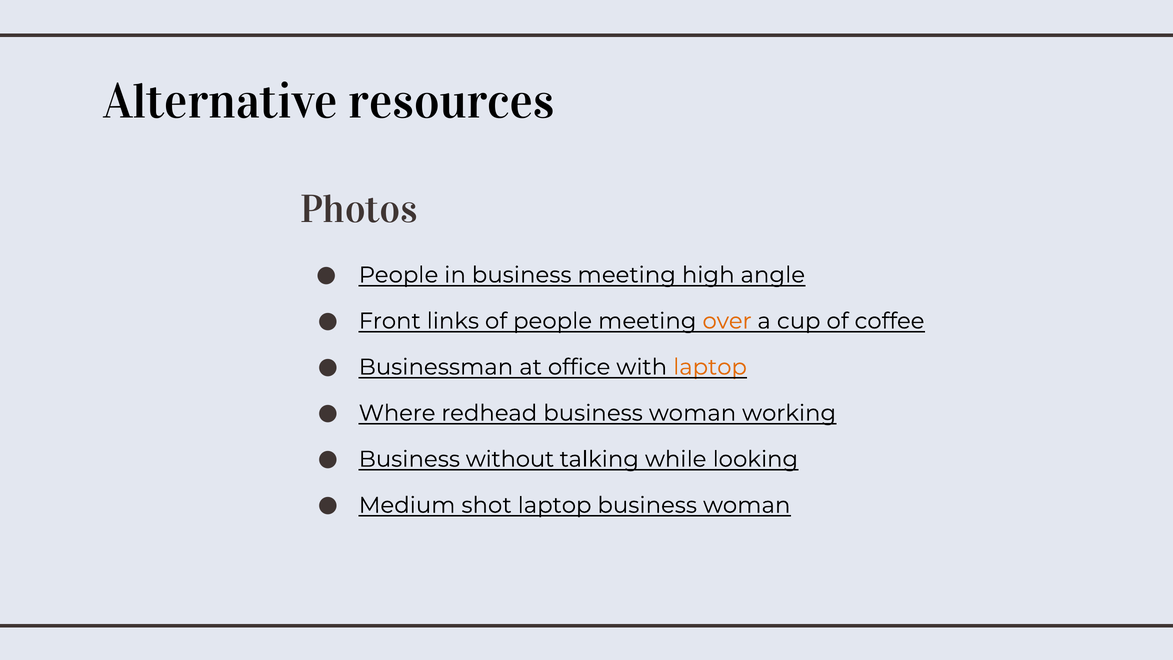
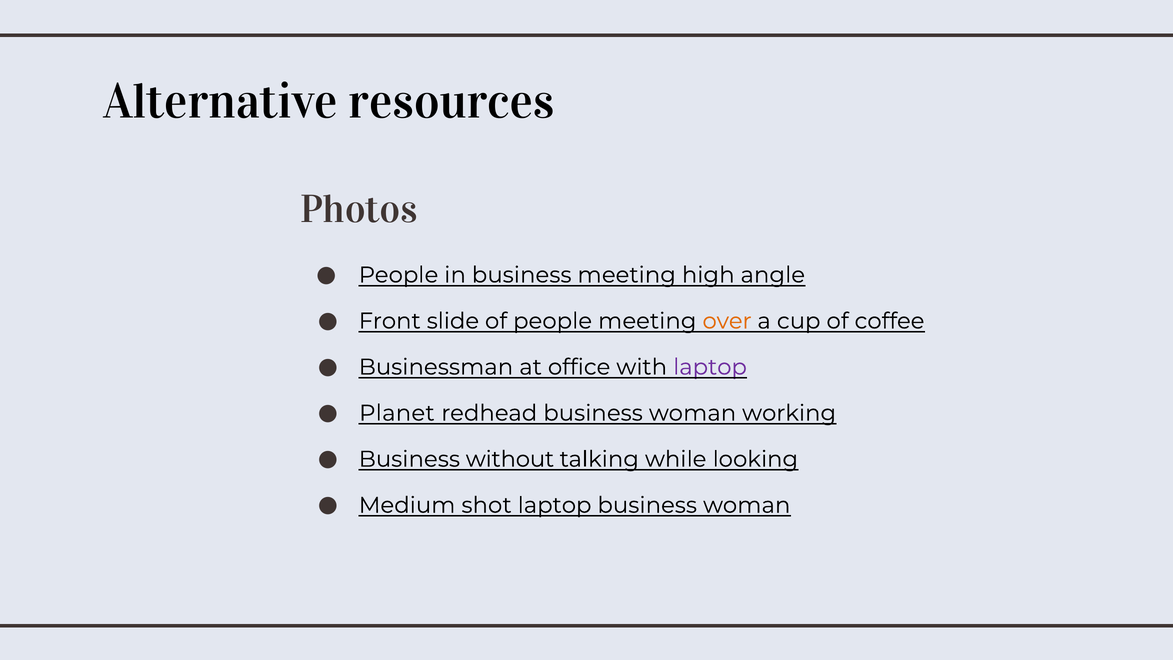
links: links -> slide (453, 321)
laptop colour: orange -> purple (710, 367)
Where: Where -> Planet (397, 413)
